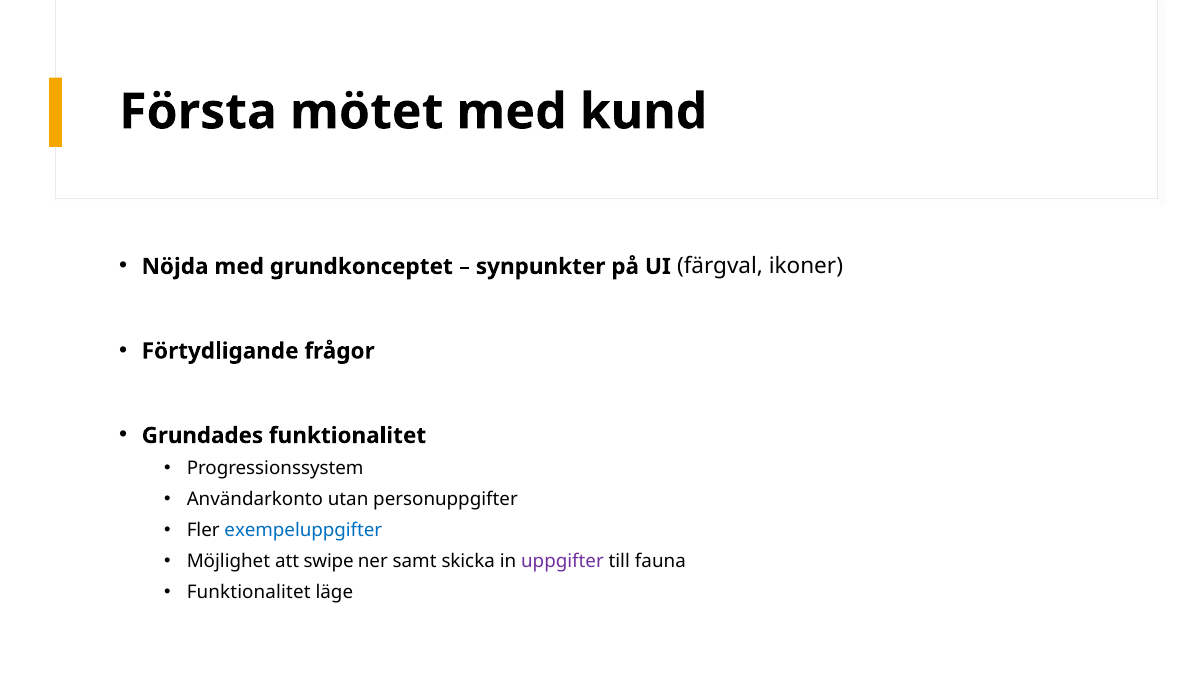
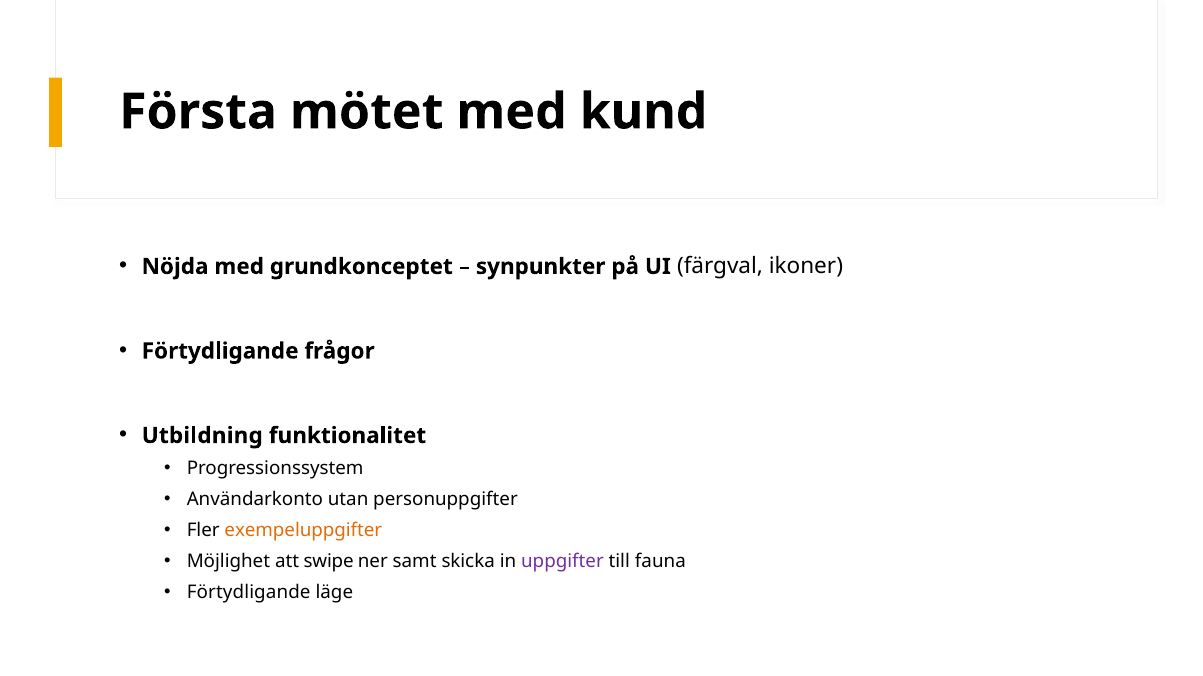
Grundades: Grundades -> Utbildning (202, 436)
exempeluppgifter colour: blue -> orange (303, 531)
Funktionalitet: Funktionalitet -> Förtydligande (249, 593)
